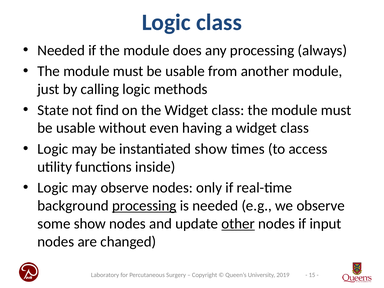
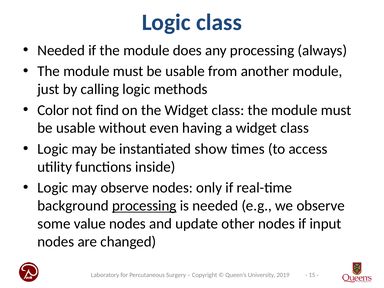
State: State -> Color (53, 110)
some show: show -> value (90, 224)
other underline: present -> none (238, 224)
